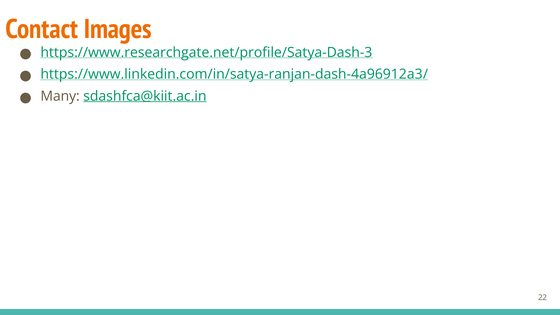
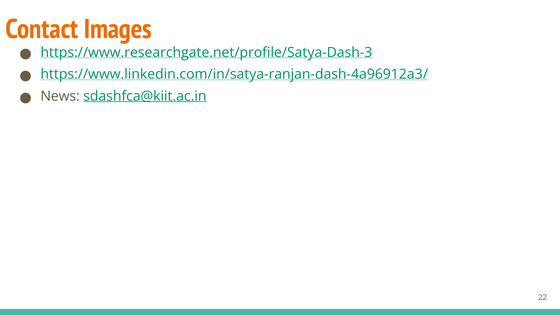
Many: Many -> News (60, 96)
